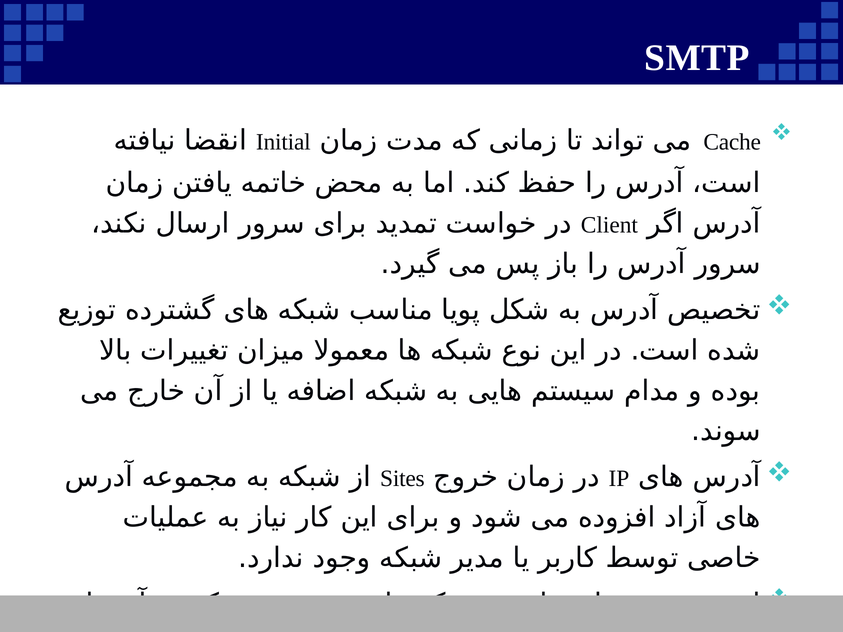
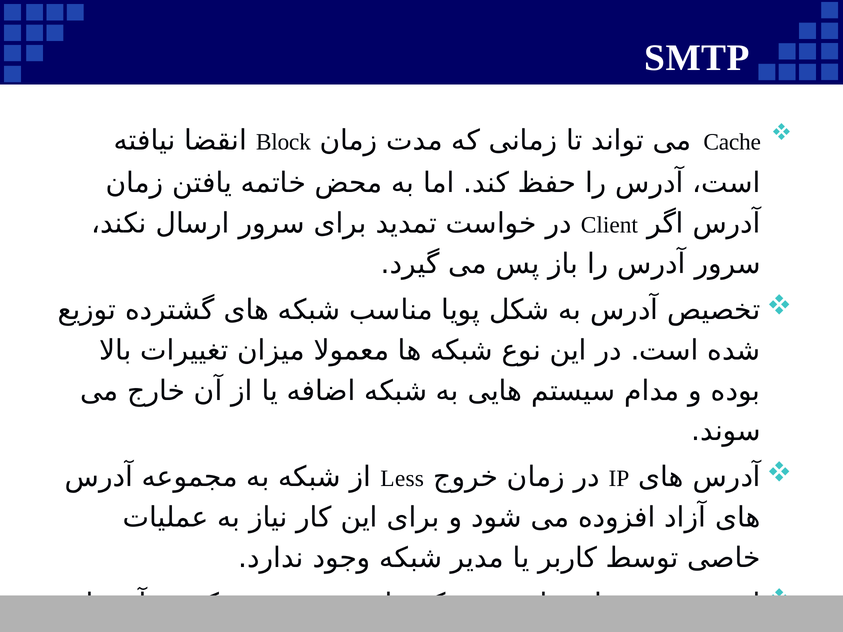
Initial: Initial -> Block (283, 142)
Sites: Sites -> Less (402, 479)
